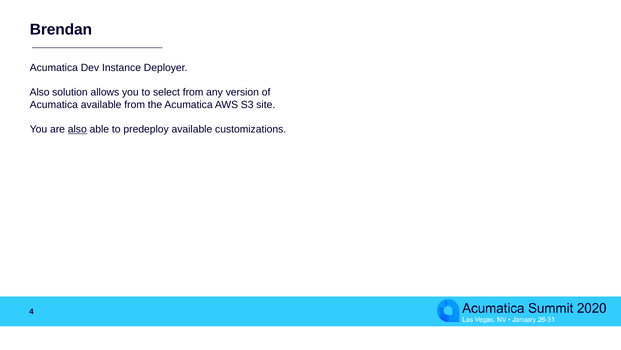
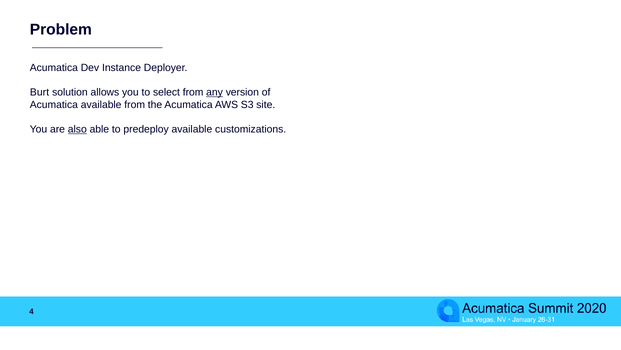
Brendan: Brendan -> Problem (61, 30)
Also: Also -> Burt (40, 92)
any underline: none -> present (215, 92)
